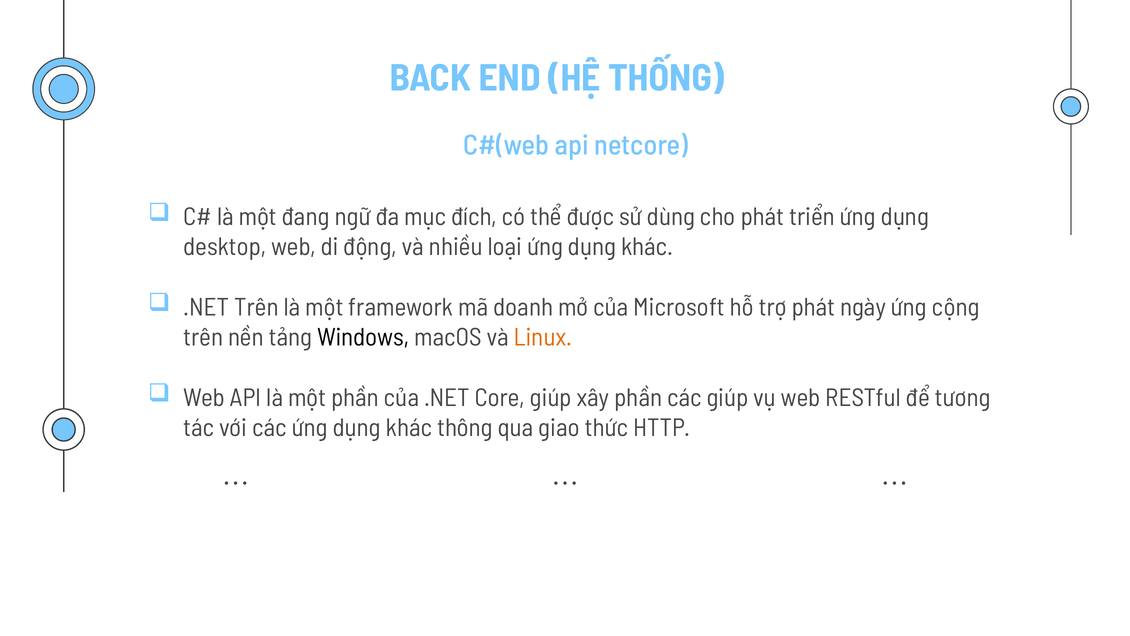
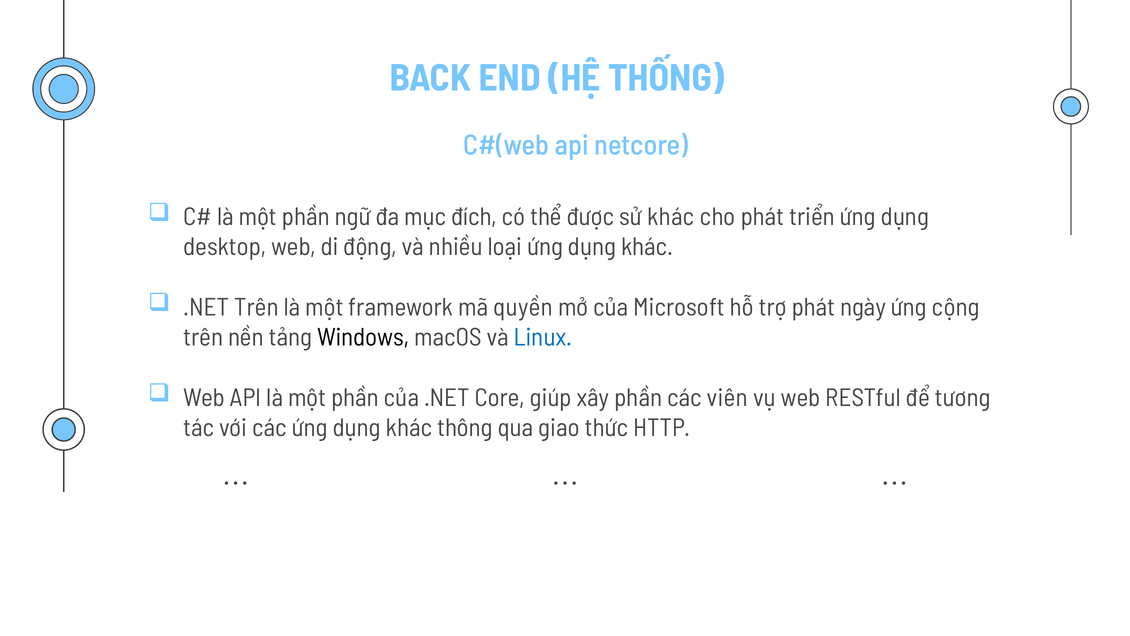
đang: đang -> phần (306, 217)
sử dùng: dùng -> khác (671, 217)
doanh: doanh -> quyền (523, 307)
Linux colour: orange -> blue (543, 337)
các giúp: giúp -> viên (727, 397)
